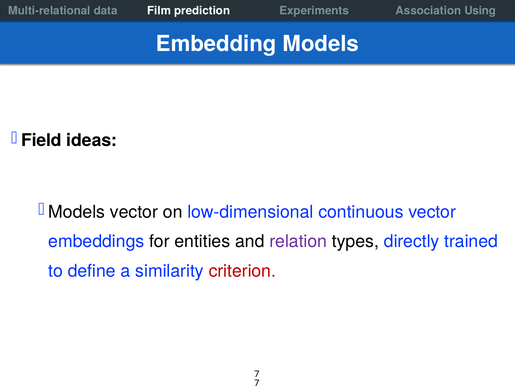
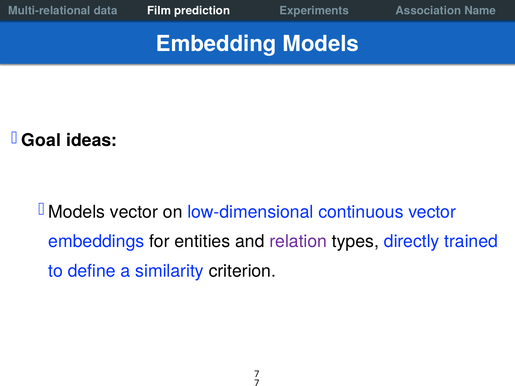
Using: Using -> Name (480, 11)
Field: Field -> Goal (41, 141)
criterion colour: red -> black (242, 271)
